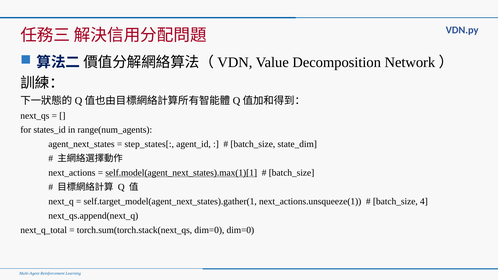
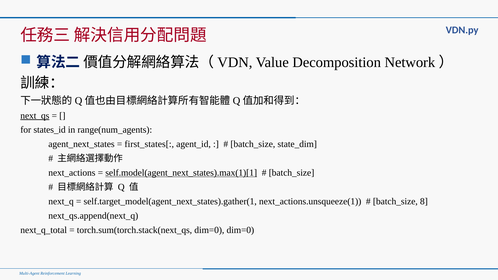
next_qs underline: none -> present (35, 116)
step_states[: step_states[ -> first_states[ (149, 144)
4: 4 -> 8 (424, 202)
